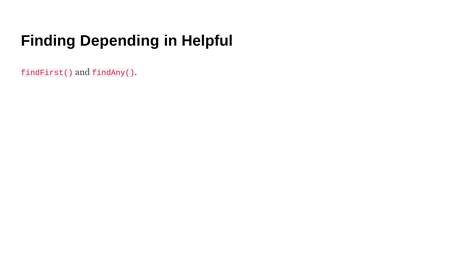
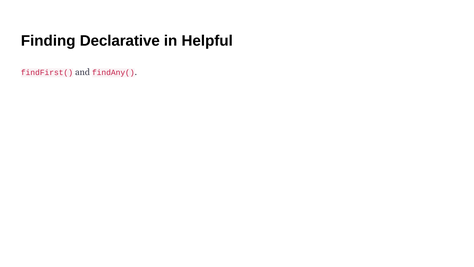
Depending: Depending -> Declarative (120, 41)
